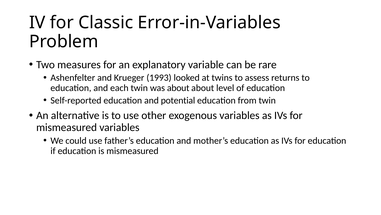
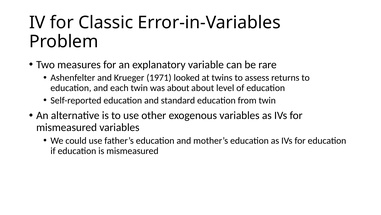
1993: 1993 -> 1971 (159, 78)
potential: potential -> standard (178, 100)
